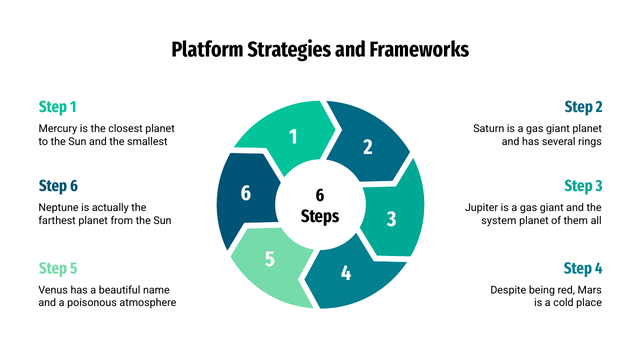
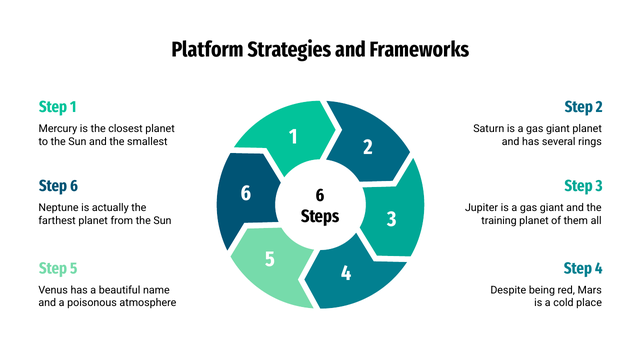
system: system -> training (499, 220)
